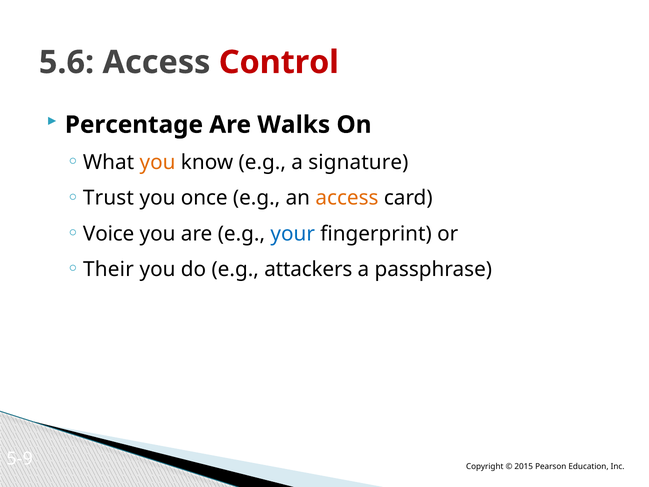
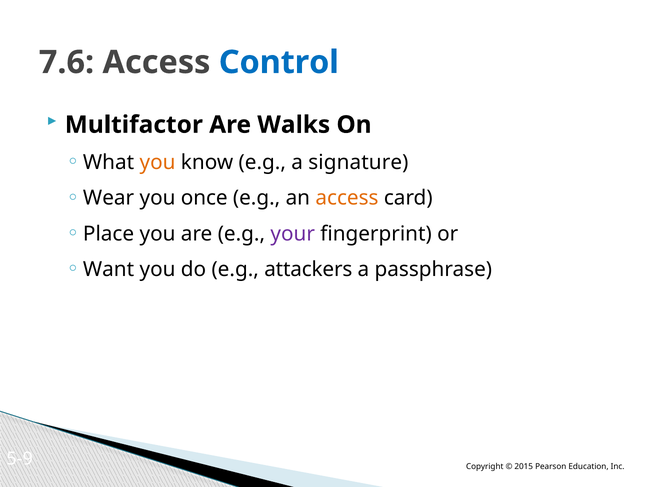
5.6: 5.6 -> 7.6 (66, 62)
Control colour: red -> blue (279, 62)
Percentage: Percentage -> Multifactor (134, 125)
Trust: Trust -> Wear (109, 198)
Voice: Voice -> Place (109, 234)
your colour: blue -> purple (293, 234)
Their: Their -> Want (109, 269)
